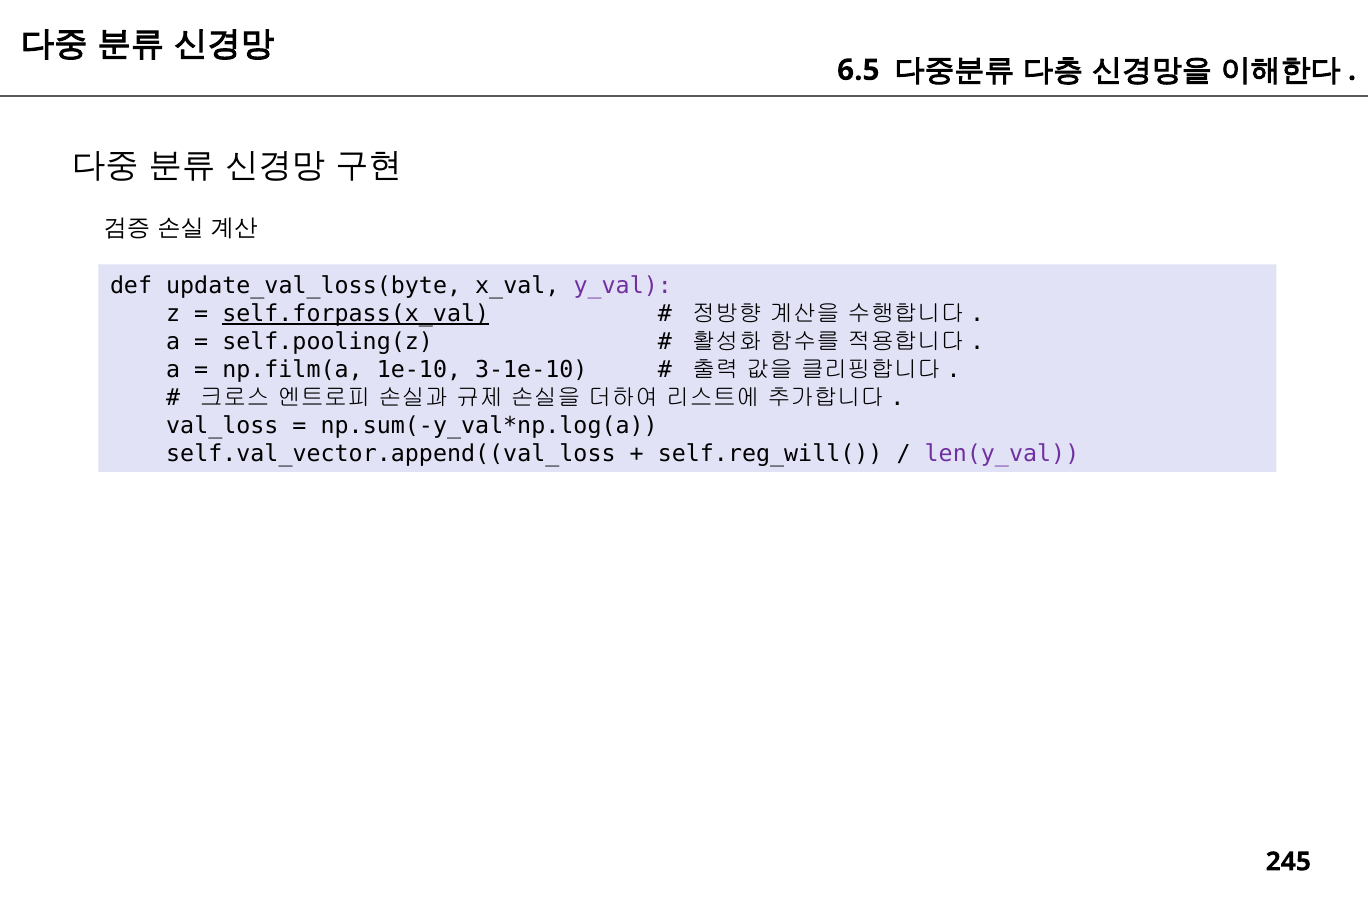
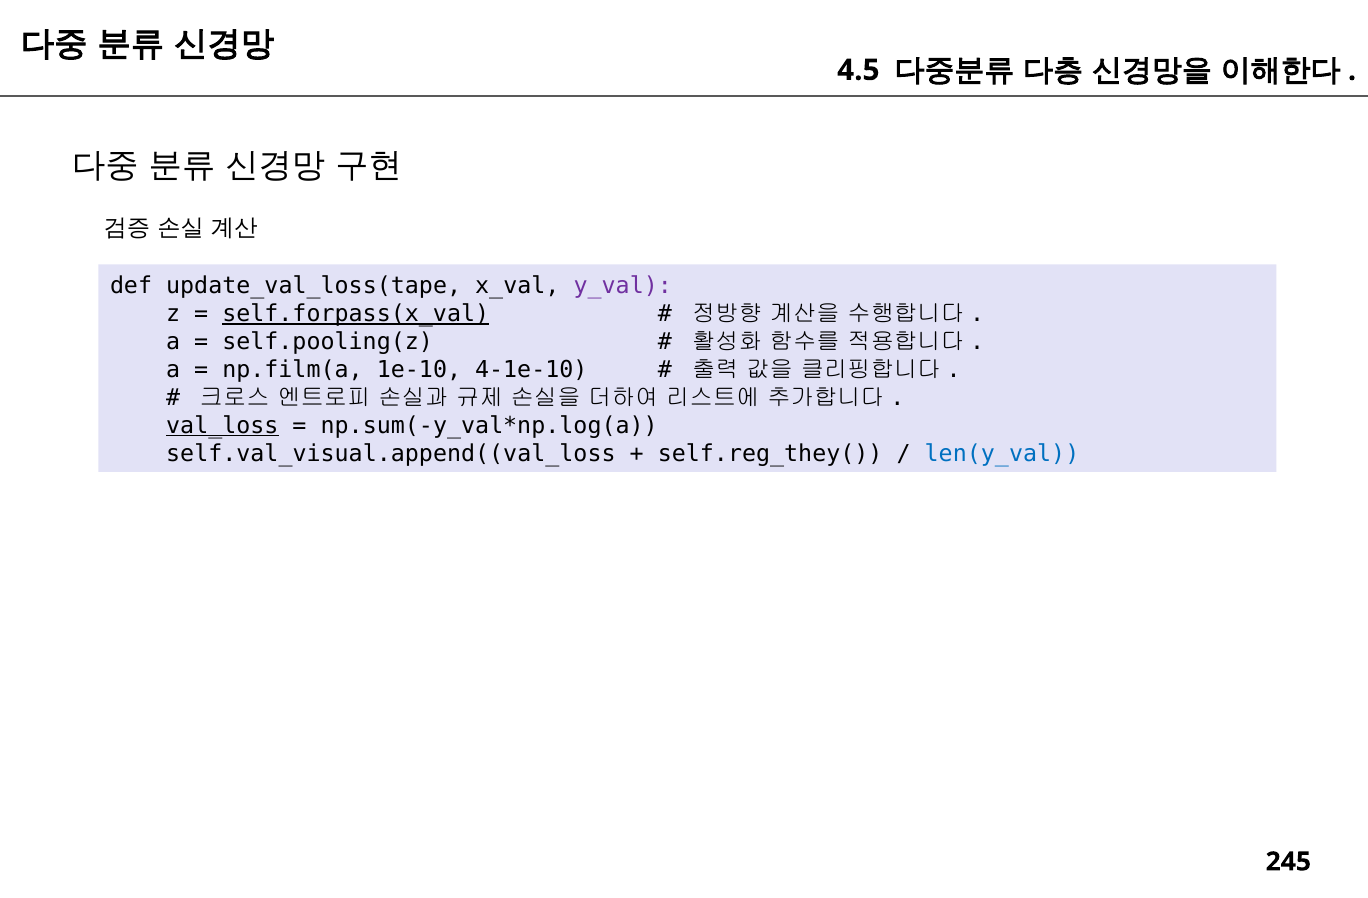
6.5: 6.5 -> 4.5 (858, 70)
update_val_loss(byte: update_val_loss(byte -> update_val_loss(tape (314, 286)
3-1e-10: 3-1e-10 -> 4-1e-10 (531, 370)
val_loss underline: none -> present (222, 426)
self.val_vector.append((val_loss: self.val_vector.append((val_loss -> self.val_visual.append((val_loss (391, 454)
self.reg_will(: self.reg_will( -> self.reg_they( (770, 454)
len(y_val colour: purple -> blue (1002, 454)
